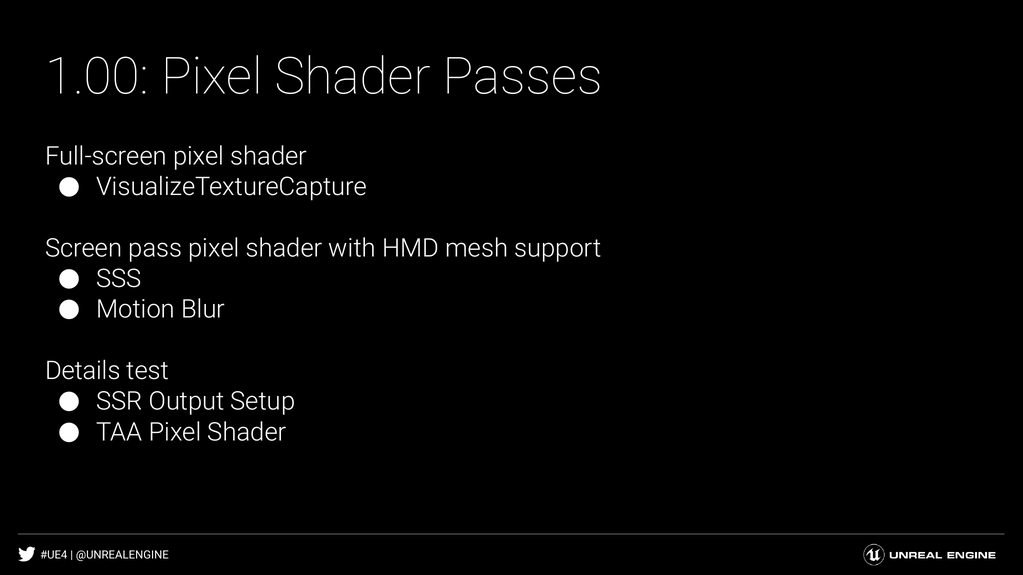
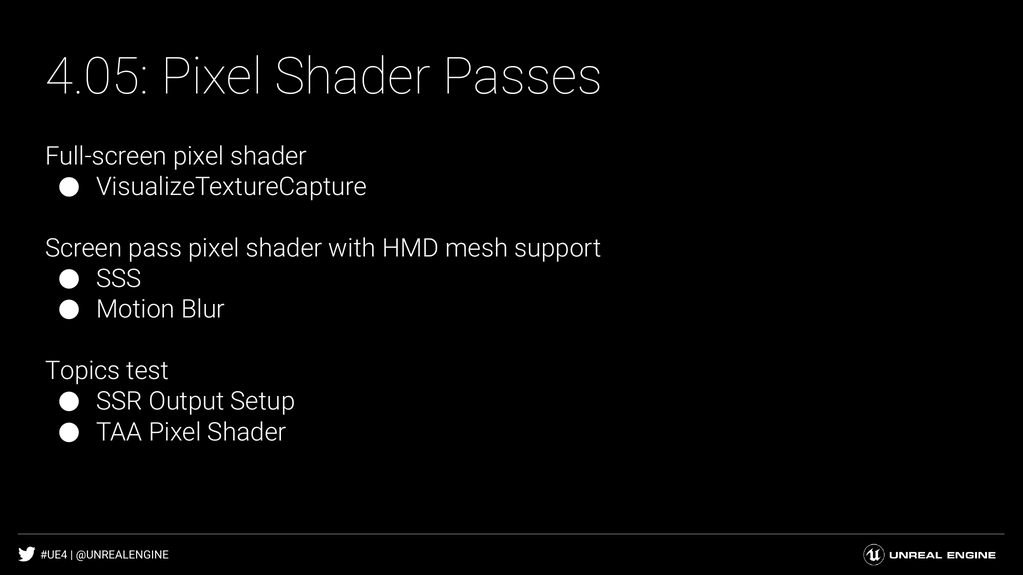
1.00: 1.00 -> 4.05 (97, 77)
Details: Details -> Topics (83, 371)
